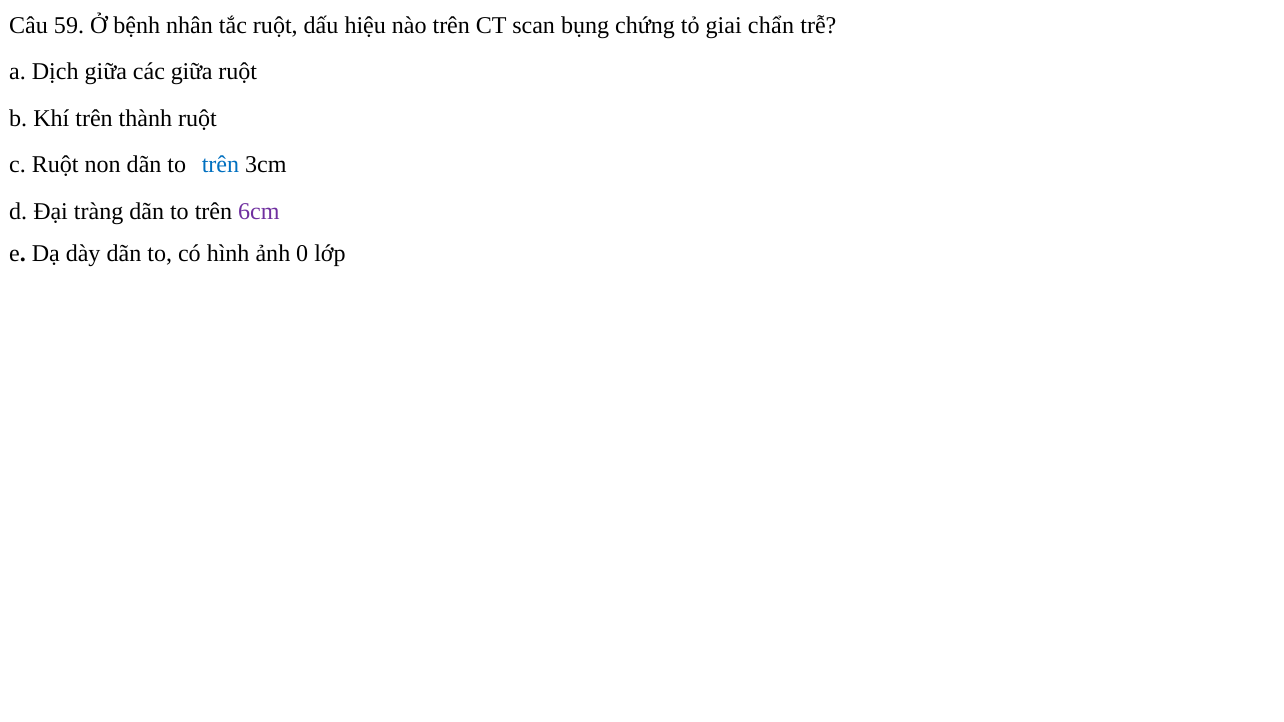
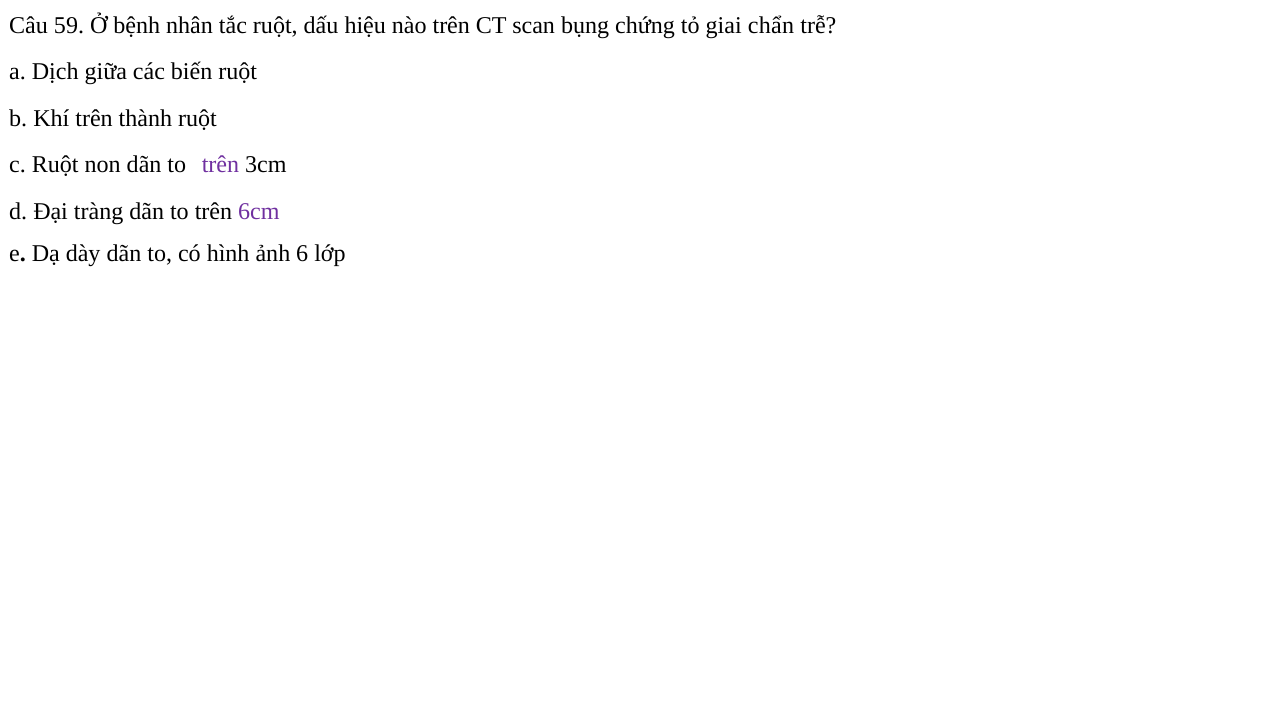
các giữa: giữa -> biến (192, 72)
trên colour: blue -> purple (220, 165)
0: 0 -> 6 (302, 254)
